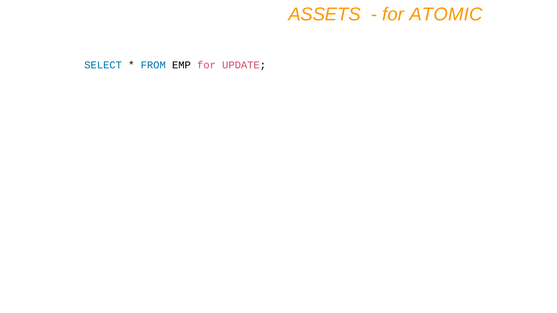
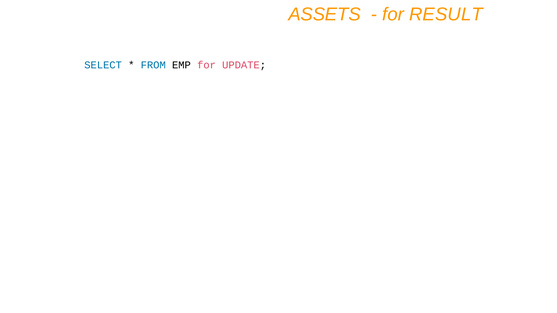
ATOMIC: ATOMIC -> RESULT (446, 14)
